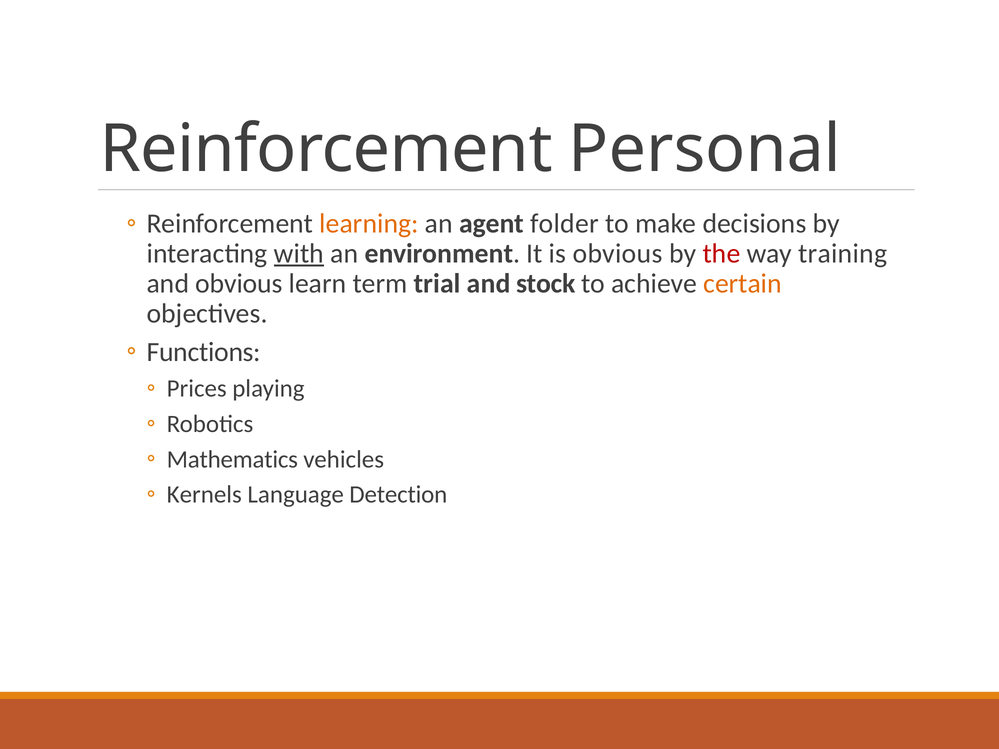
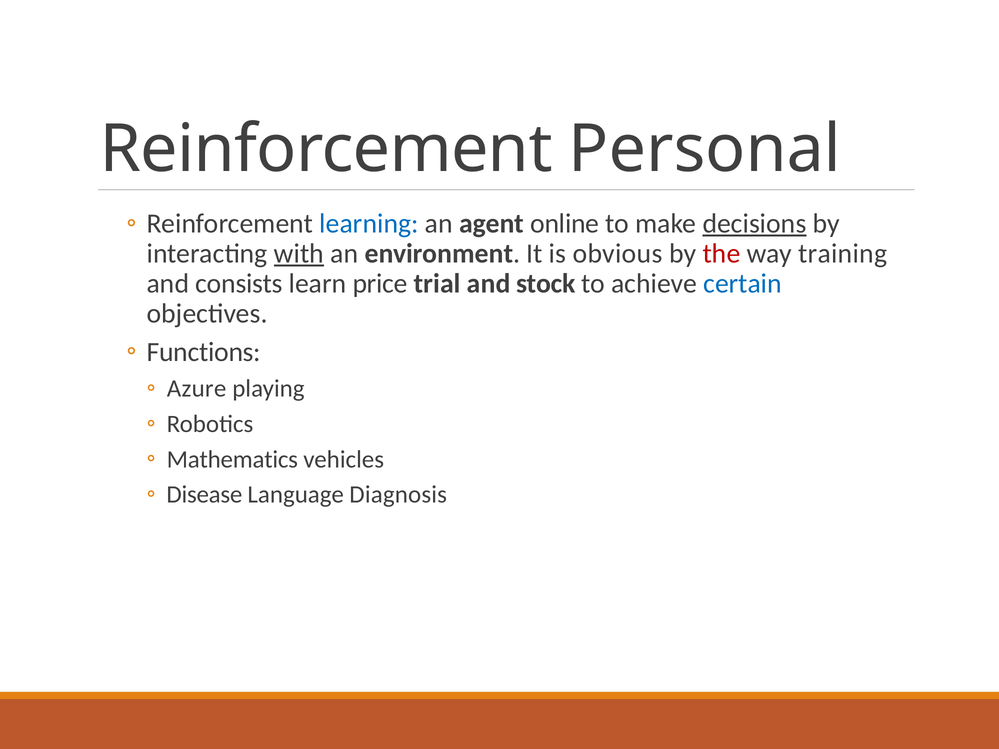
learning colour: orange -> blue (369, 224)
folder: folder -> online (565, 224)
decisions underline: none -> present (754, 224)
and obvious: obvious -> consists (239, 284)
term: term -> price (380, 284)
certain colour: orange -> blue (743, 284)
Prices: Prices -> Azure (197, 389)
Kernels: Kernels -> Disease (204, 495)
Detection: Detection -> Diagnosis (398, 495)
